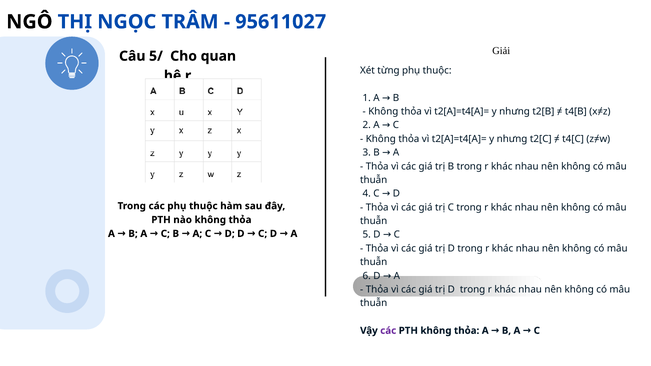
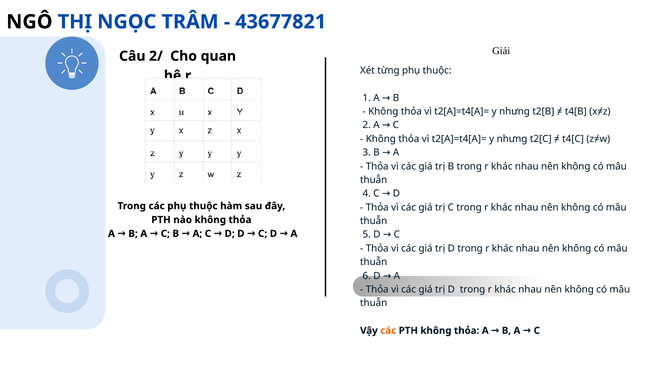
95611027: 95611027 -> 43677821 (281, 22)
5/: 5/ -> 2/ (156, 56)
các colour: purple -> orange (388, 331)
